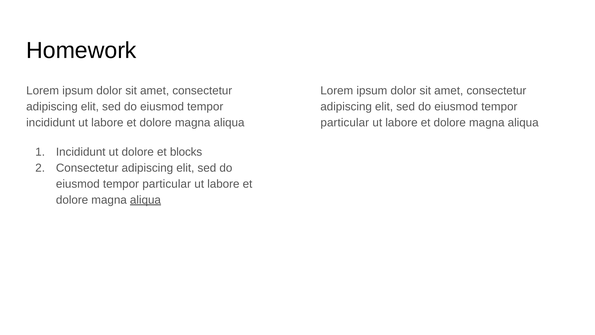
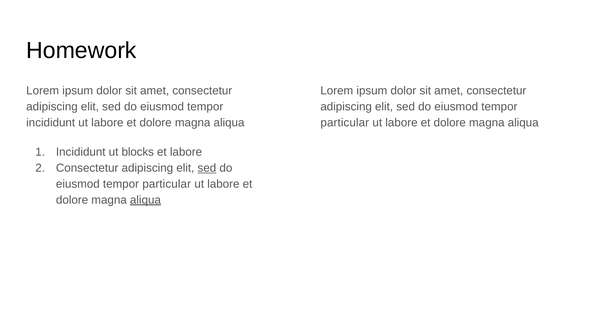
ut dolore: dolore -> blocks (138, 152)
et blocks: blocks -> labore (186, 152)
sed underline: none -> present (207, 168)
